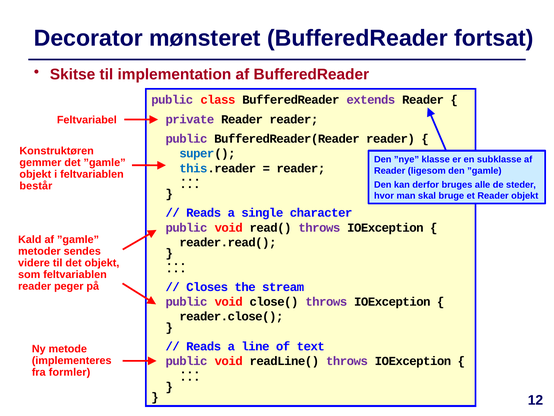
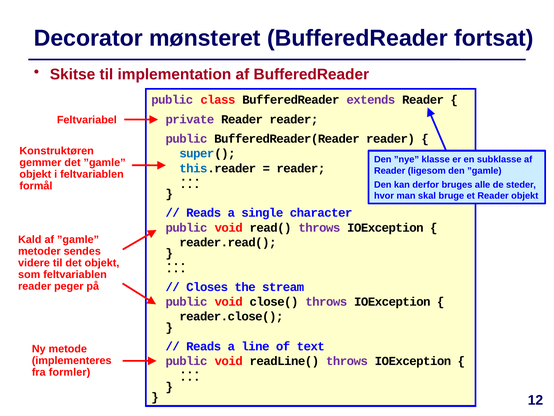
består: består -> formål (36, 186)
